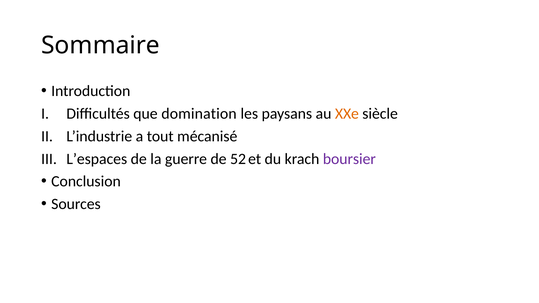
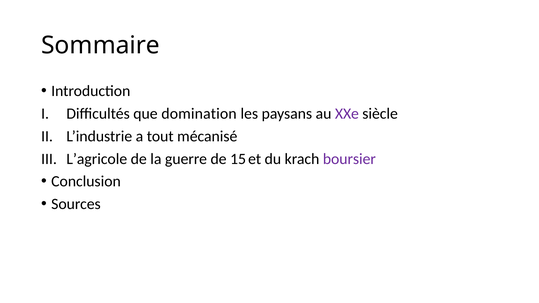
XXe colour: orange -> purple (347, 114)
L’espaces: L’espaces -> L’agricole (97, 159)
52: 52 -> 15 (238, 159)
